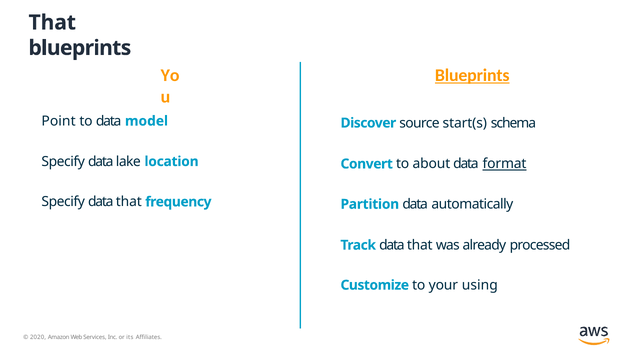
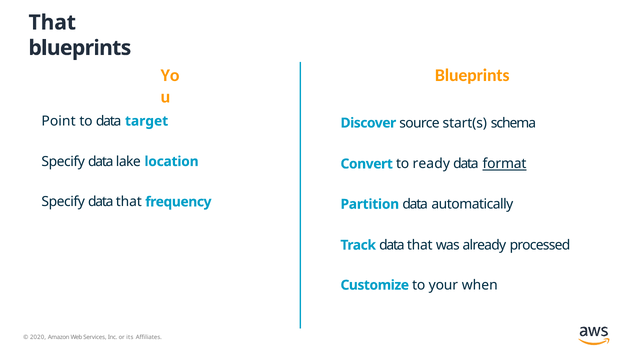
Blueprints underline: present -> none (472, 75)
model: model -> target (147, 121)
about: about -> ready (431, 164)
using: using -> when (480, 285)
